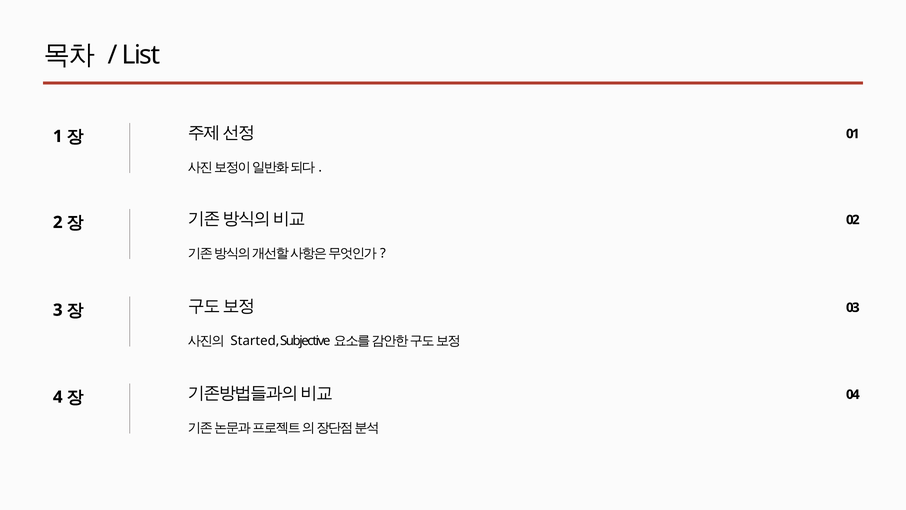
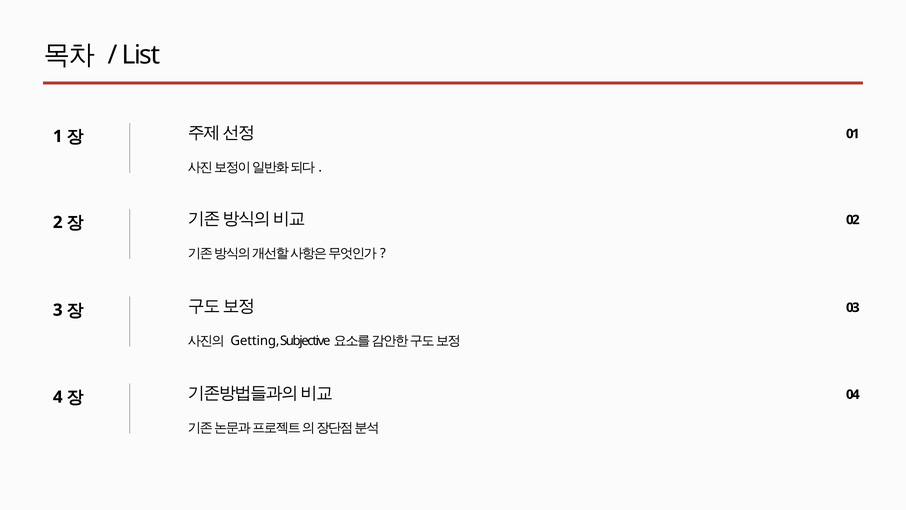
Started: Started -> Getting (255, 341)
